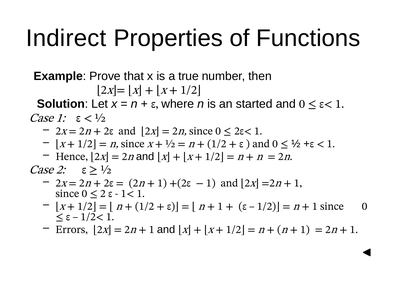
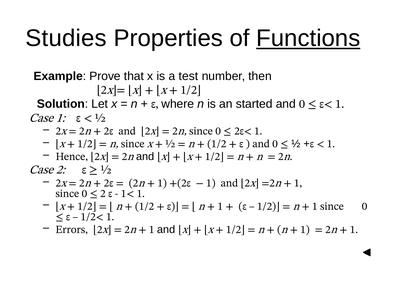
Indirect: Indirect -> Studies (66, 38)
Functions underline: none -> present (308, 38)
true: true -> test (188, 76)
